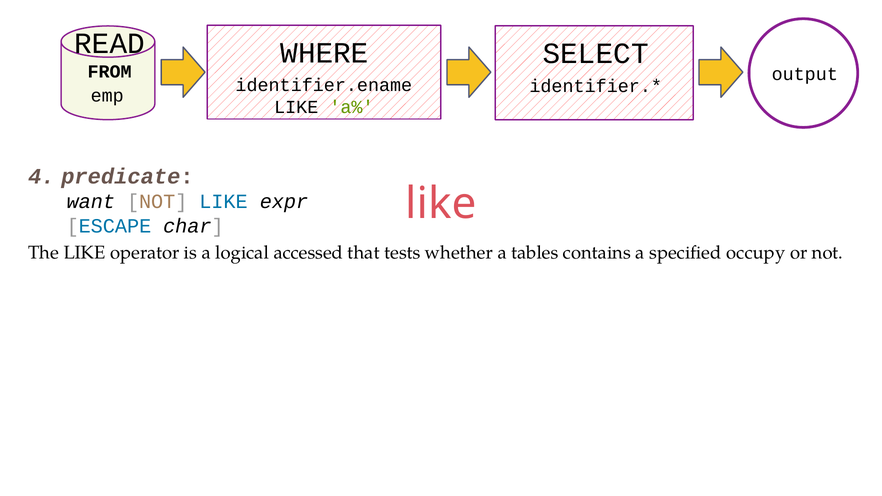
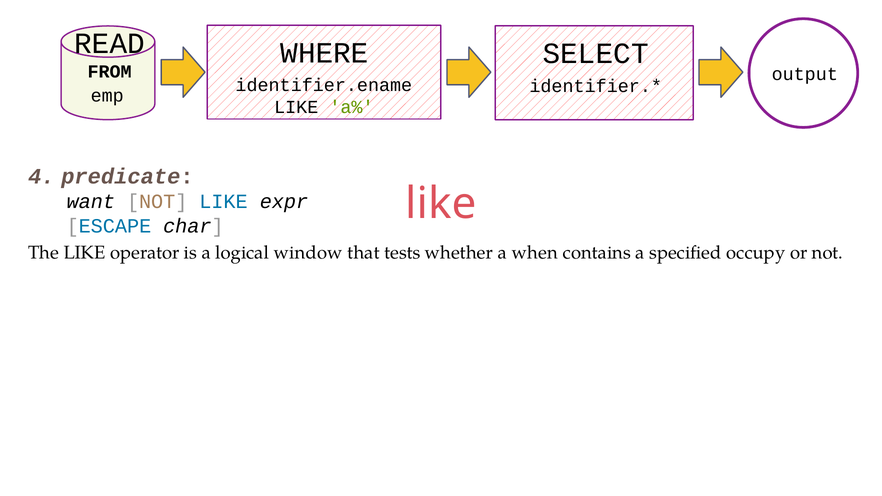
accessed: accessed -> window (308, 253)
tables: tables -> when (535, 253)
